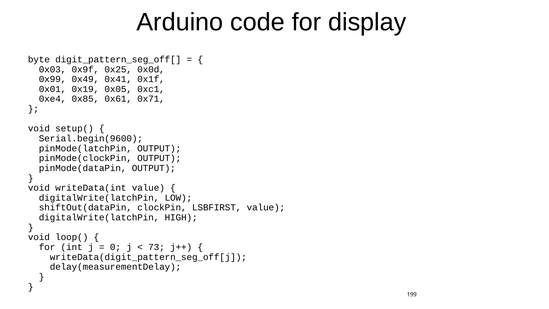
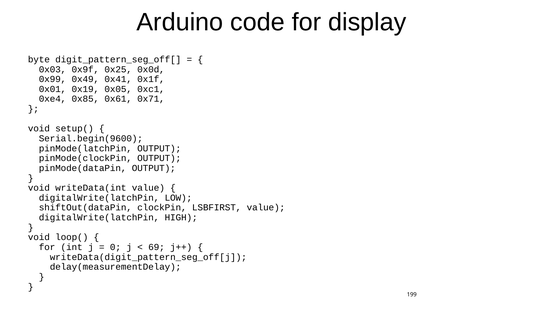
73: 73 -> 69 (156, 247)
